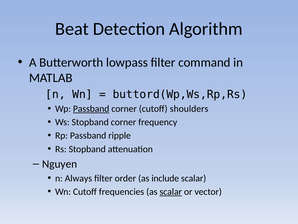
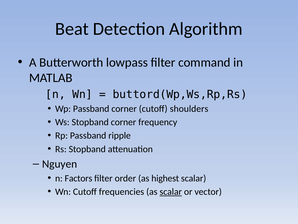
Passband underline: present -> none (91, 109)
Always: Always -> Factors (78, 178)
include: include -> highest (165, 178)
